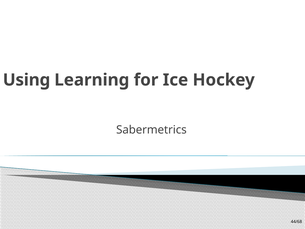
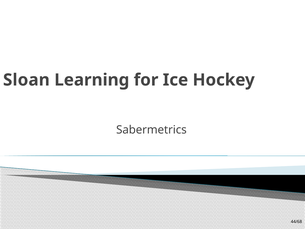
Using: Using -> Sloan (26, 80)
